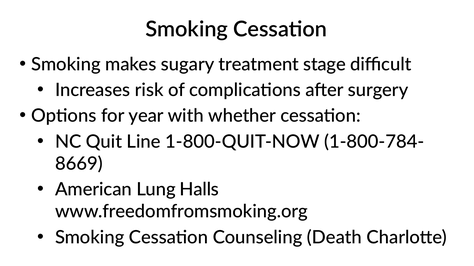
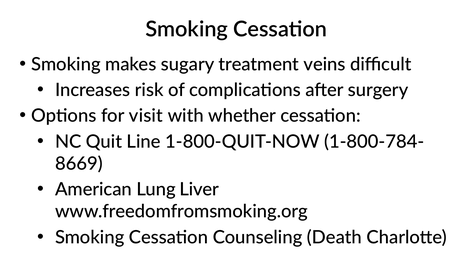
stage: stage -> veins (324, 65)
year: year -> visit (146, 116)
Halls: Halls -> Liver (199, 190)
